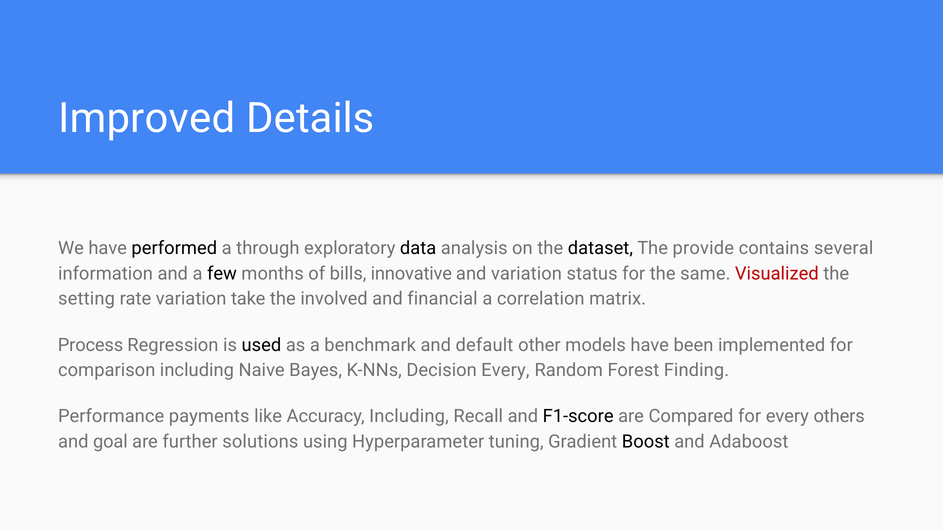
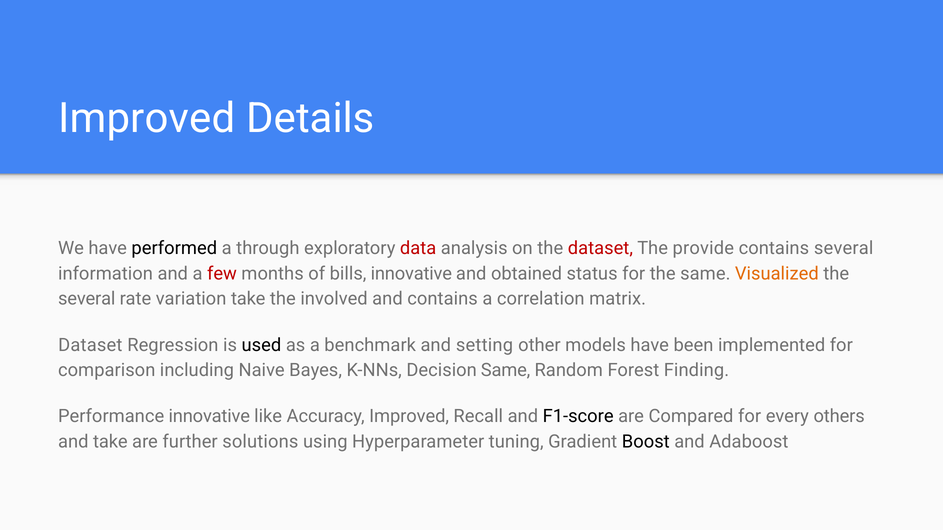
data colour: black -> red (418, 248)
dataset colour: black -> red (600, 248)
few colour: black -> red (222, 274)
and variation: variation -> obtained (527, 274)
Visualized colour: red -> orange (777, 274)
setting: setting -> several (87, 299)
and financial: financial -> contains (443, 299)
Process: Process -> Dataset (90, 345)
default: default -> setting (484, 345)
Decision Every: Every -> Same (506, 371)
Performance payments: payments -> innovative (209, 417)
Accuracy Including: Including -> Improved (409, 417)
and goal: goal -> take (110, 442)
